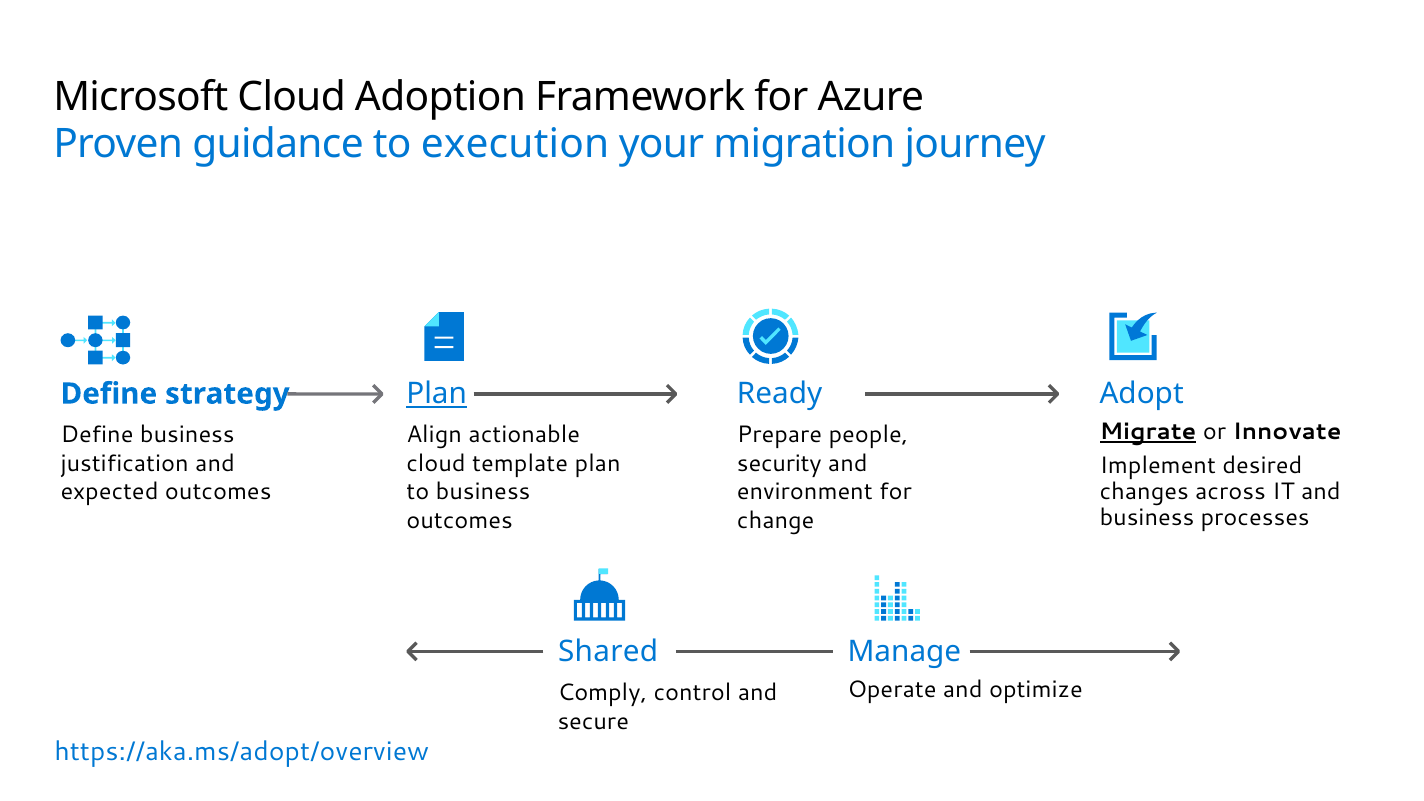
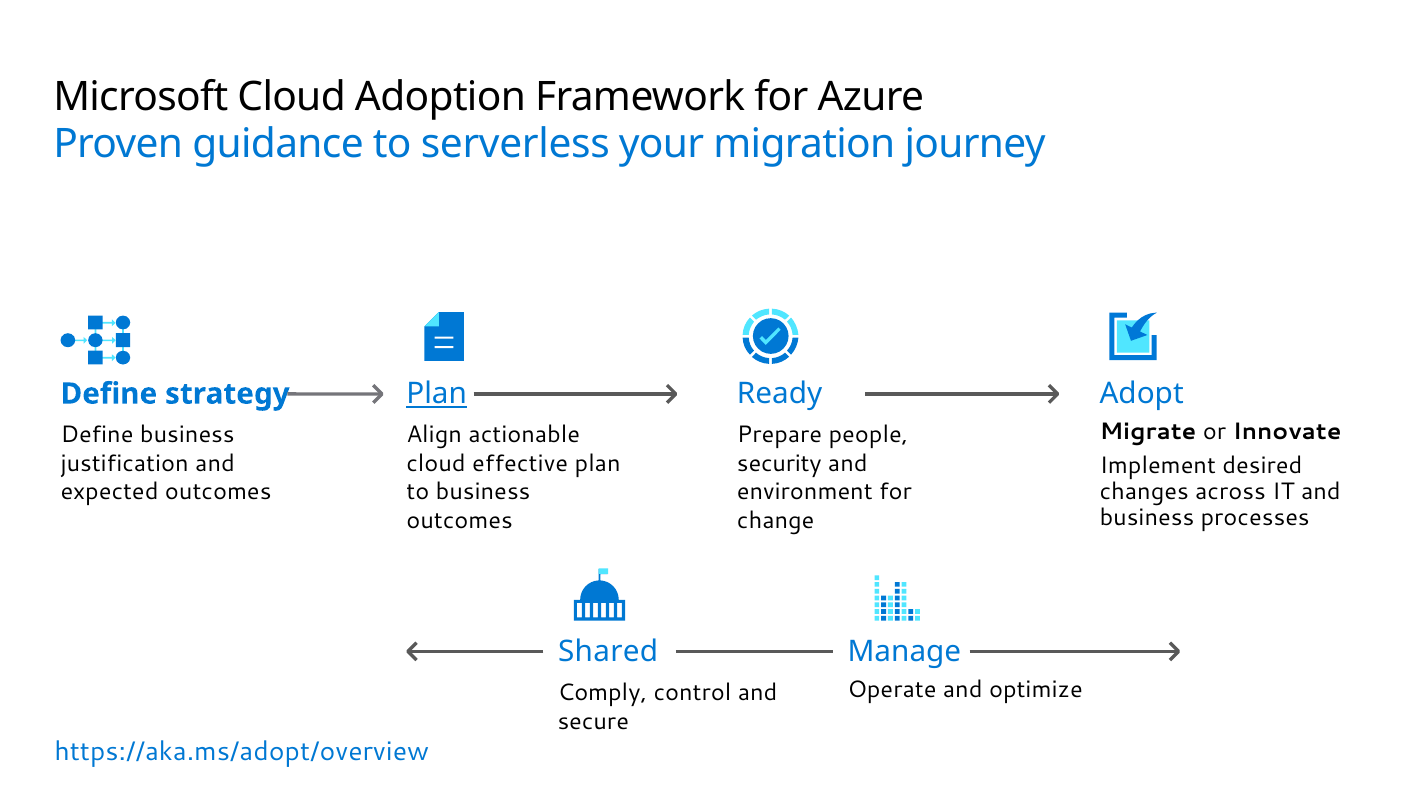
execution: execution -> serverless (515, 144)
Migrate underline: present -> none (1148, 432)
template: template -> effective (520, 463)
